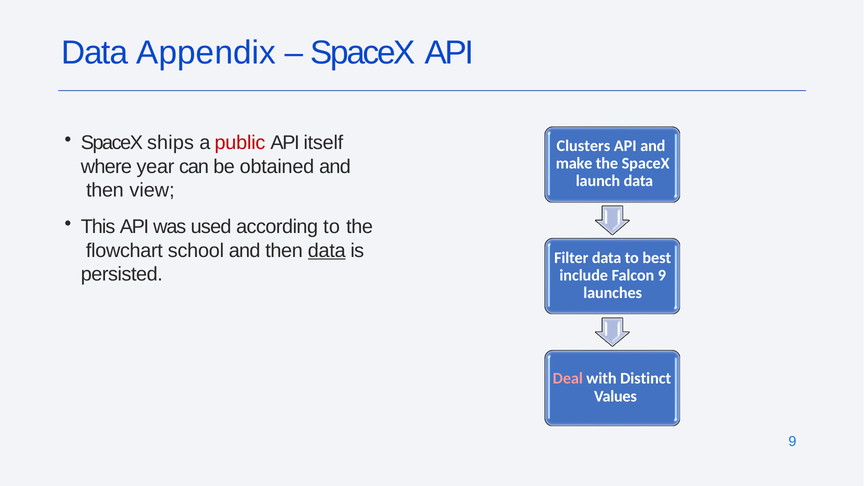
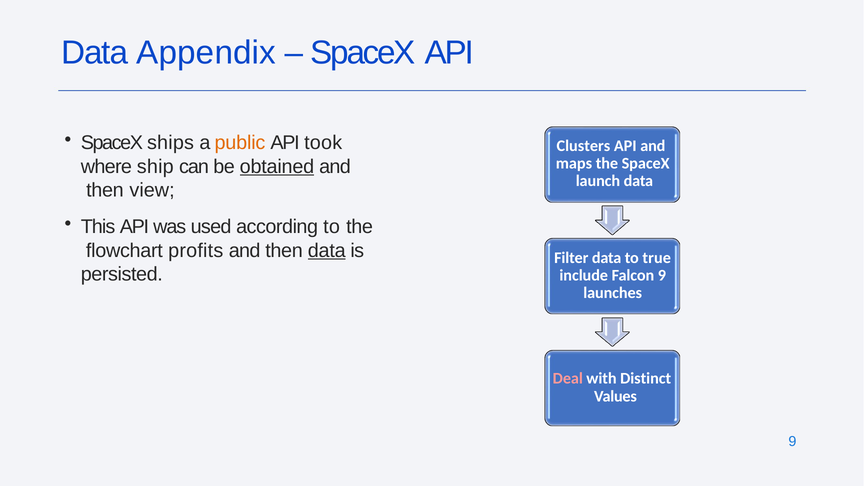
public colour: red -> orange (240, 143)
itself: itself -> took (323, 143)
make: make -> maps (574, 164)
year: year -> ship (155, 167)
obtained underline: none -> present (277, 167)
school: school -> profits (196, 250)
best: best -> true (657, 258)
